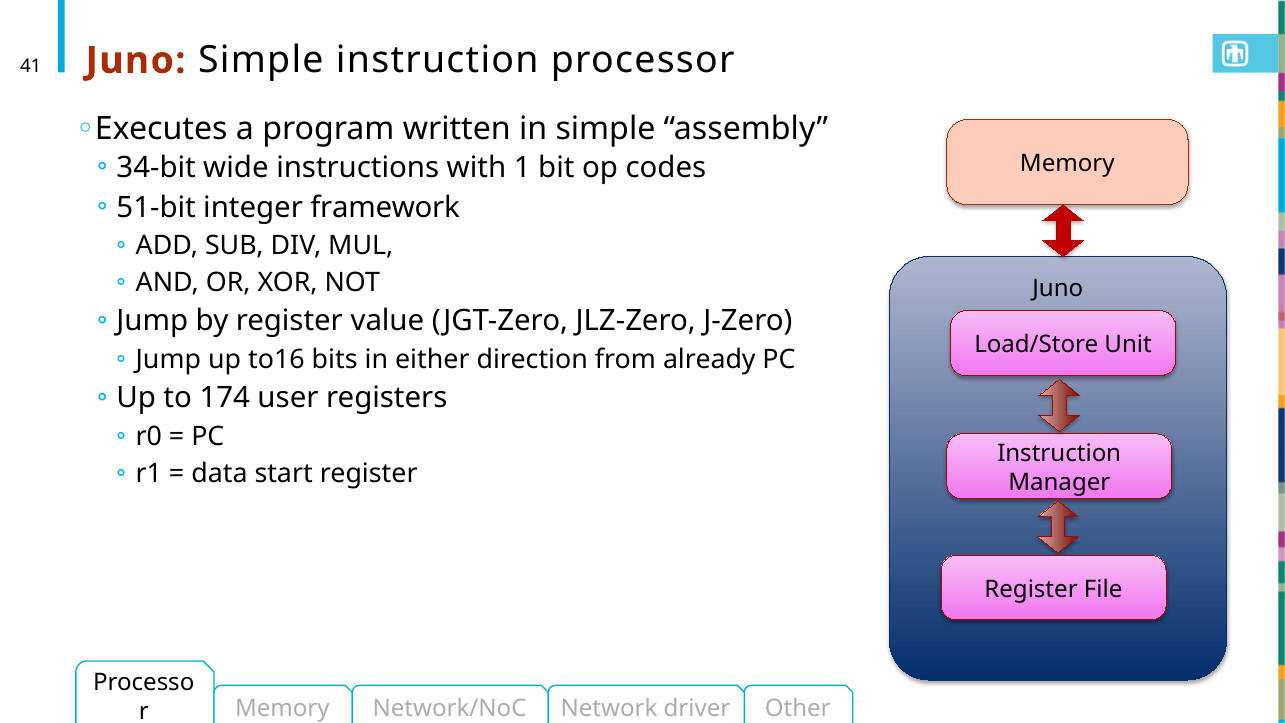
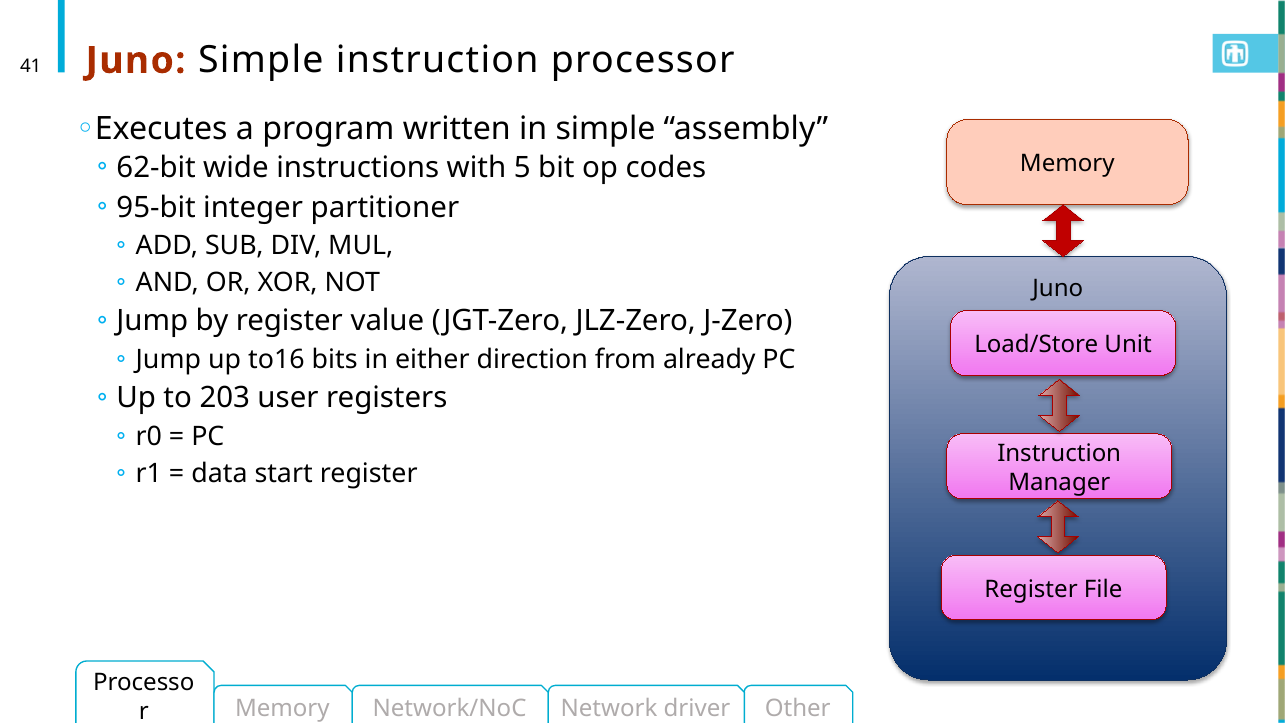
34-bit: 34-bit -> 62-bit (156, 168)
1: 1 -> 5 (522, 168)
51-bit: 51-bit -> 95-bit (156, 207)
framework: framework -> partitioner (385, 207)
174: 174 -> 203 (225, 398)
